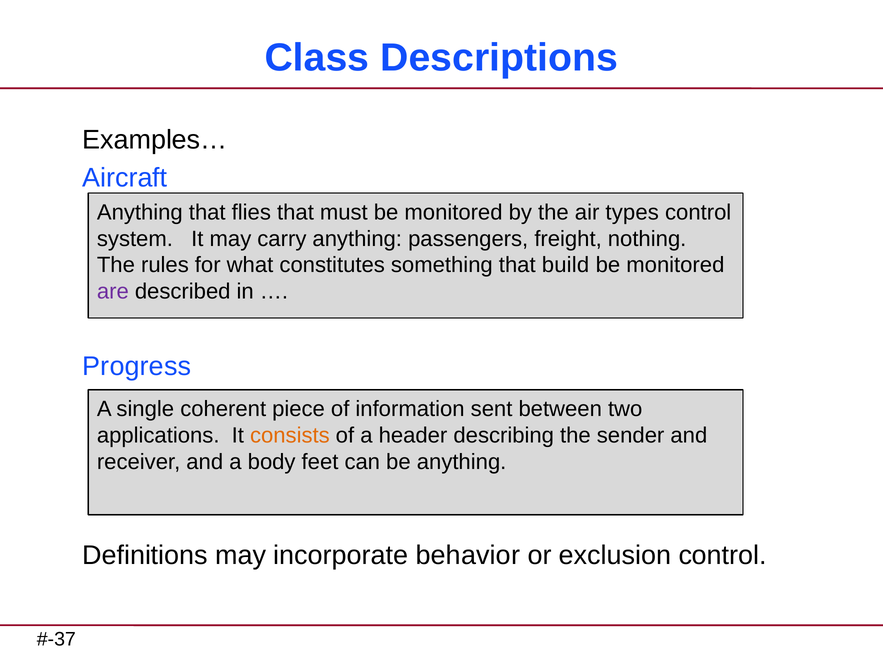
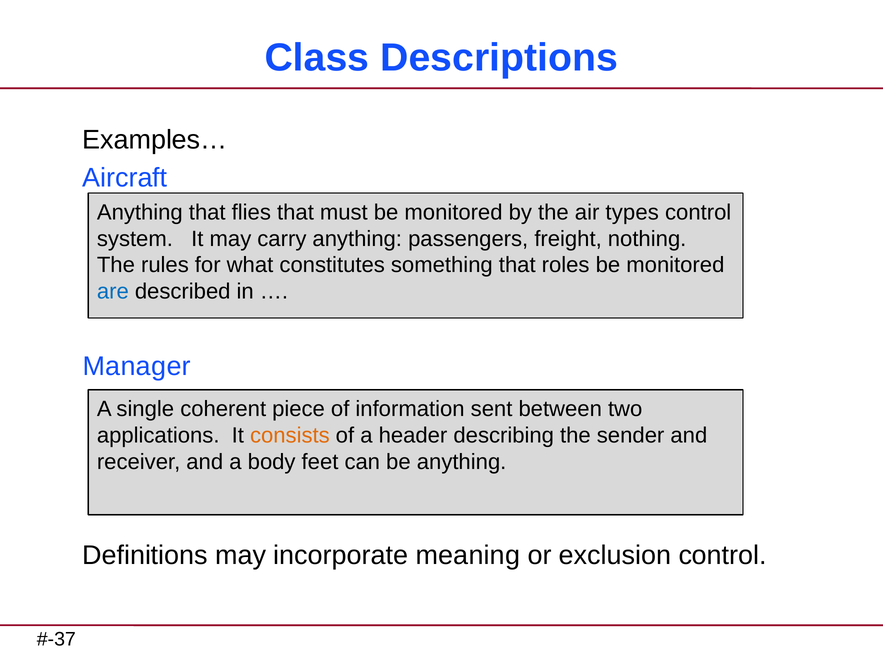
build: build -> roles (566, 265)
are colour: purple -> blue (113, 292)
Progress: Progress -> Manager (137, 367)
behavior: behavior -> meaning (468, 555)
